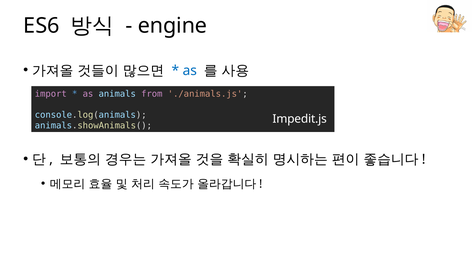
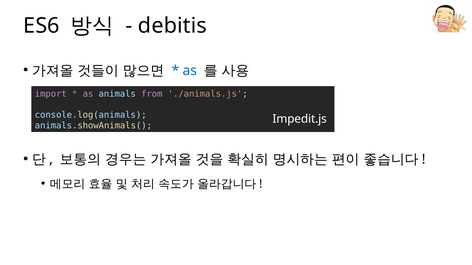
engine: engine -> debitis (172, 26)
